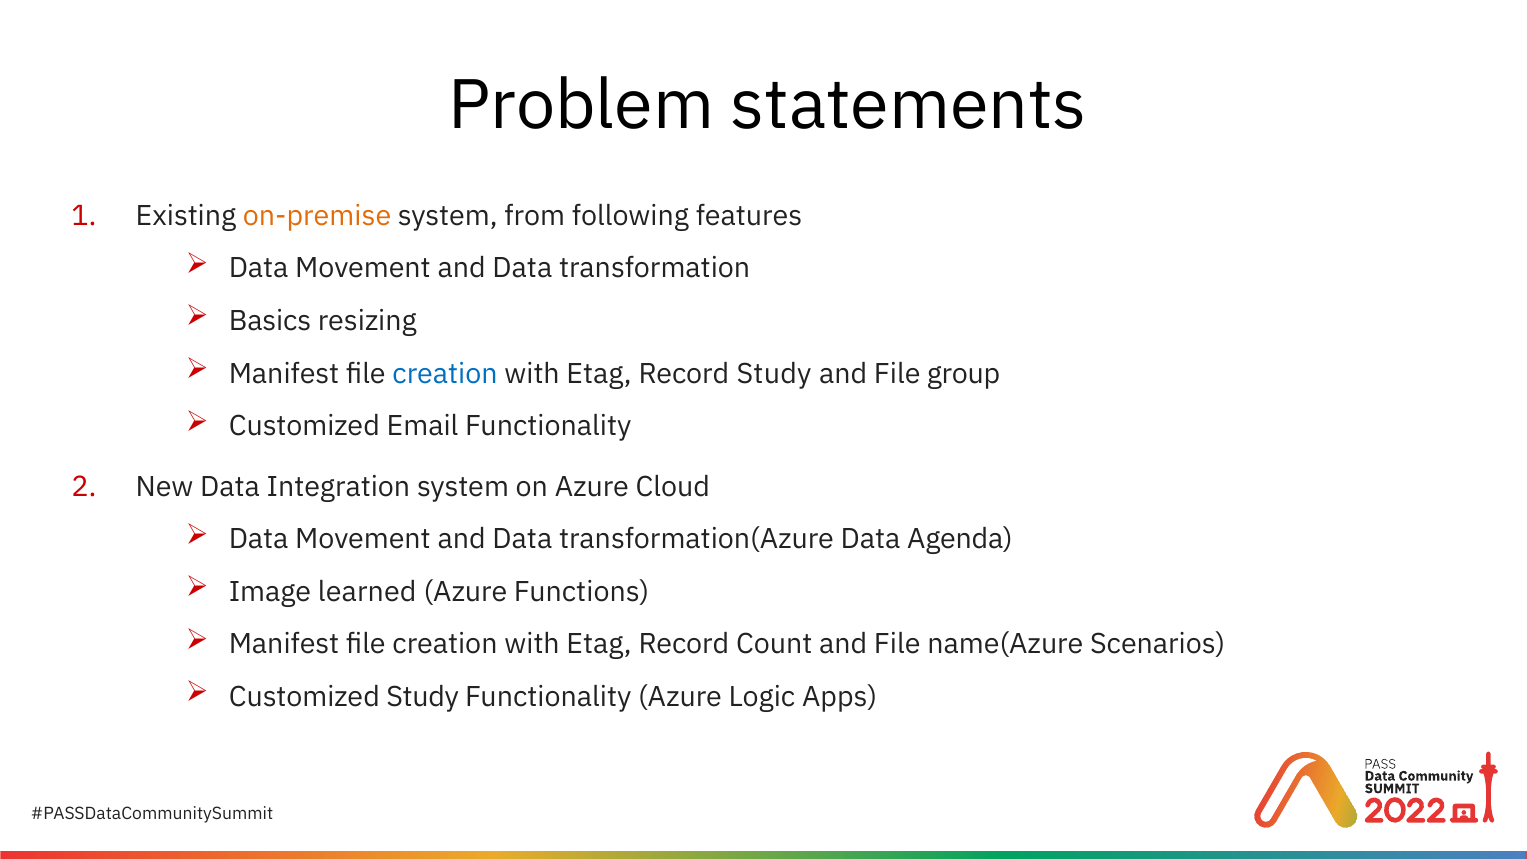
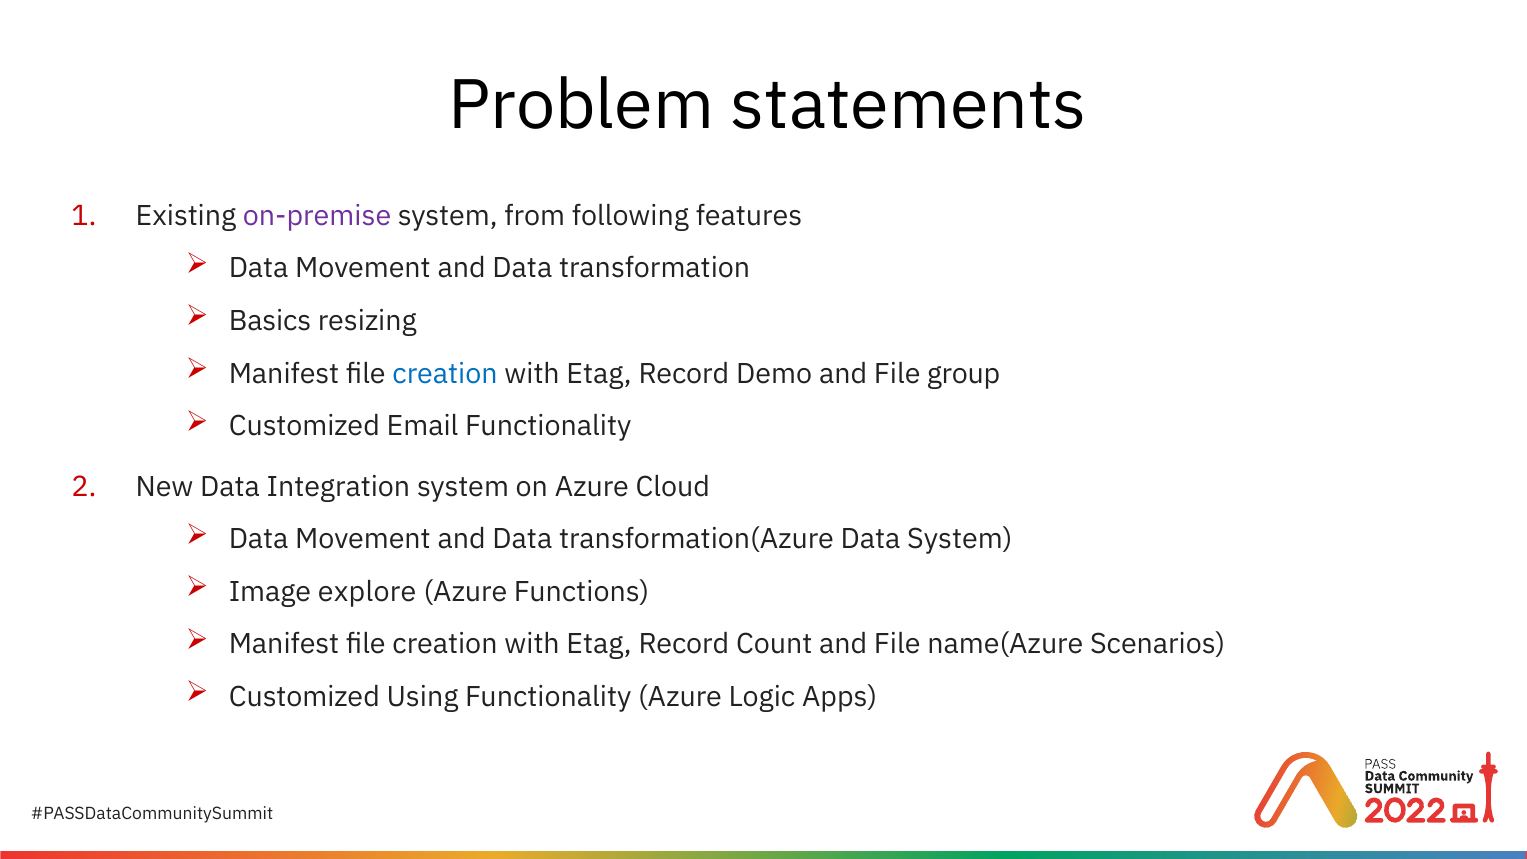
on-premise colour: orange -> purple (317, 216)
Record Study: Study -> Demo (774, 374)
Data Agenda: Agenda -> System (960, 539)
learned: learned -> explore (367, 592)
Customized Study: Study -> Using (422, 697)
